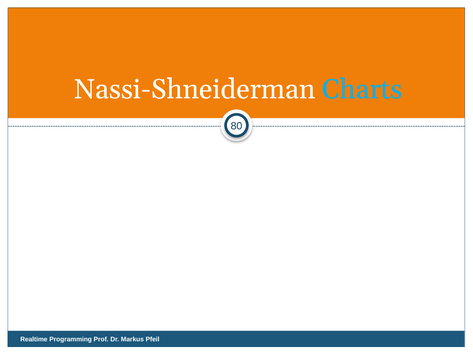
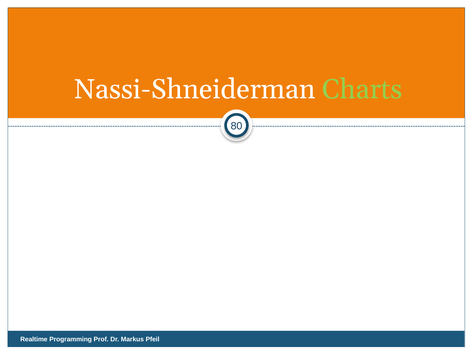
Charts colour: light blue -> light green (362, 89)
